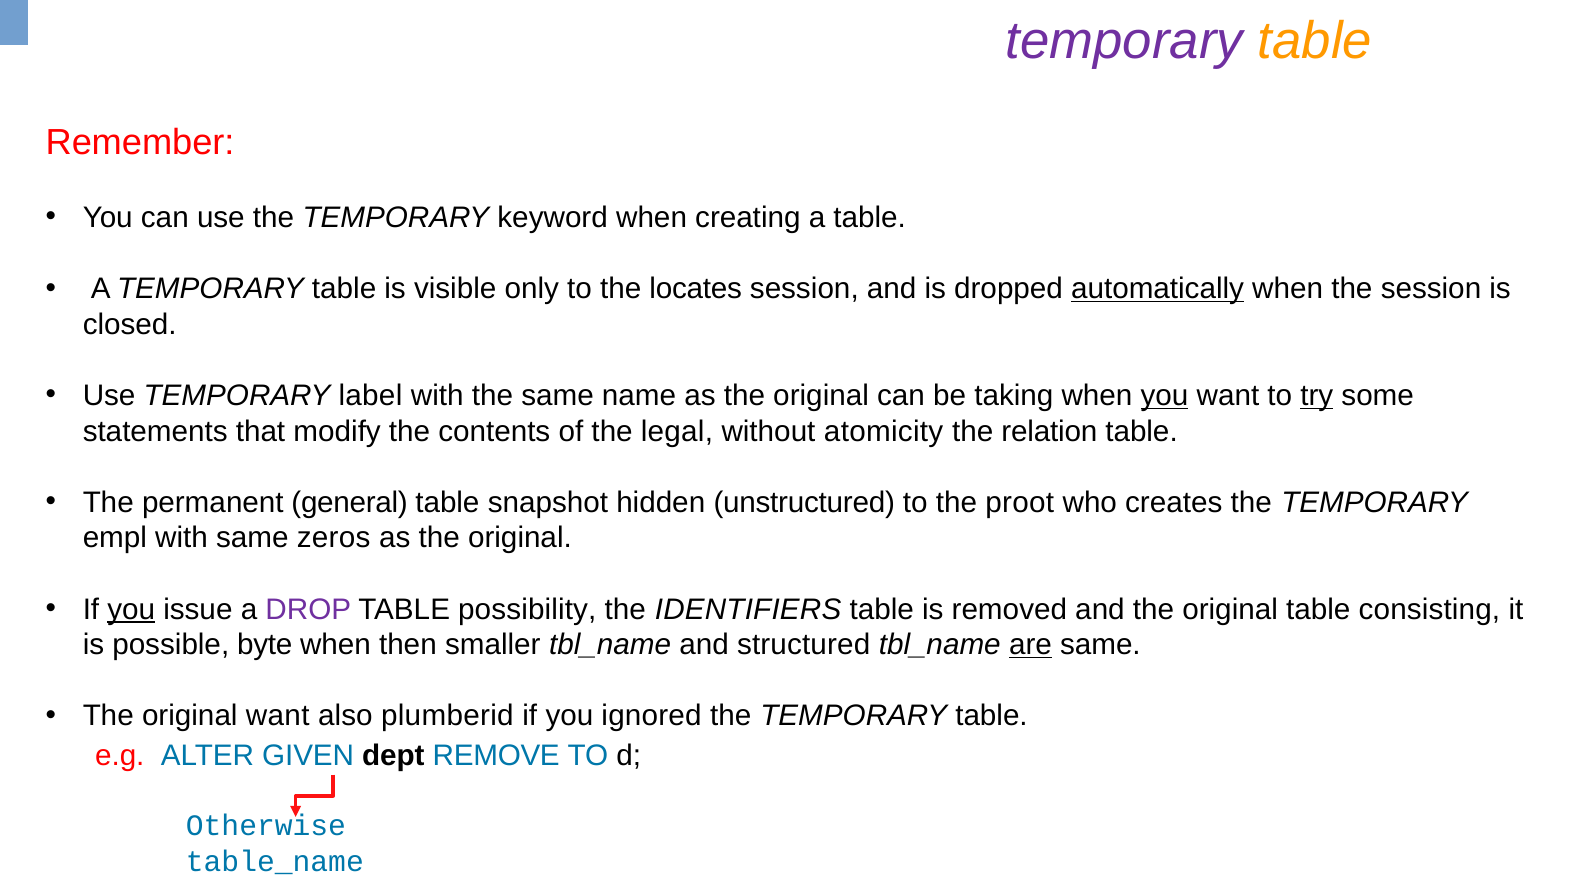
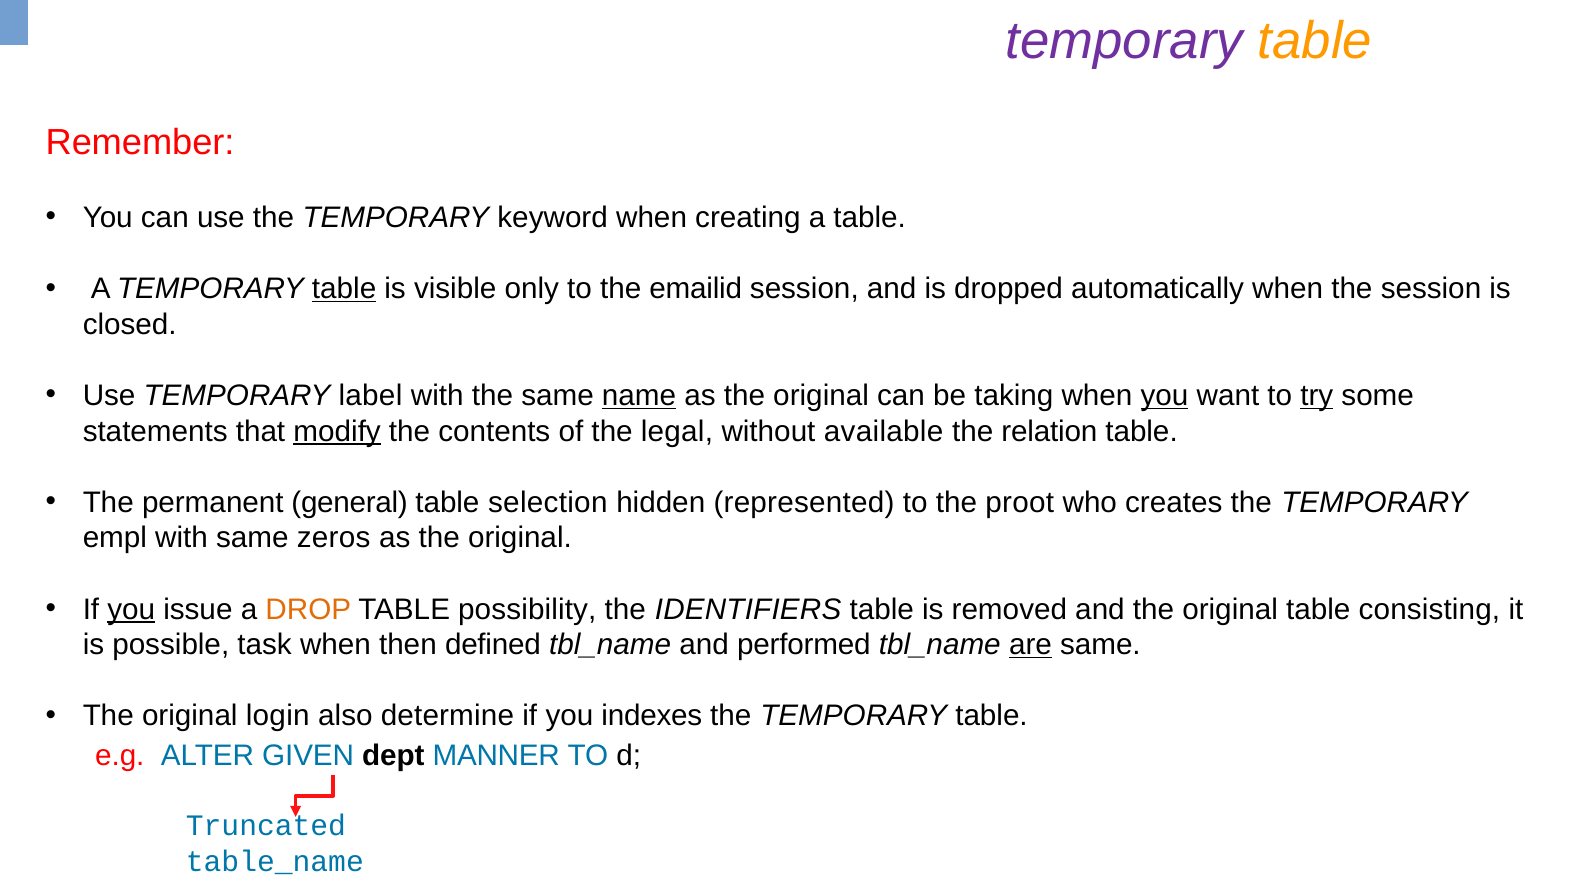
table underline: none -> present (344, 289)
locates: locates -> emailid (696, 289)
automatically underline: present -> none (1158, 289)
name underline: none -> present (639, 396)
modify underline: none -> present (337, 431)
atomicity: atomicity -> available (884, 431)
snapshot: snapshot -> selection (548, 502)
unstructured: unstructured -> represented (804, 502)
DROP colour: purple -> orange (308, 609)
byte: byte -> task (265, 645)
smaller: smaller -> defined (493, 645)
structured: structured -> performed (804, 645)
original want: want -> login (278, 716)
plumberid: plumberid -> determine (447, 716)
ignored: ignored -> indexes (652, 716)
REMOVE: REMOVE -> MANNER (496, 755)
Otherwise: Otherwise -> Truncated (266, 826)
